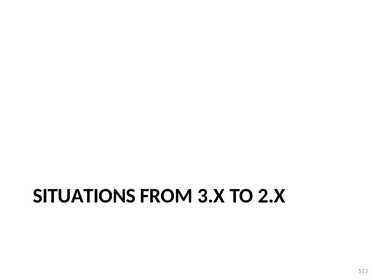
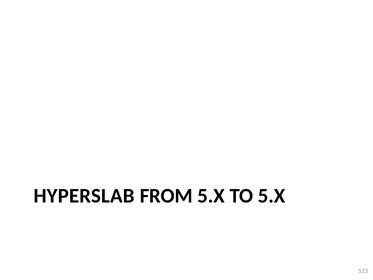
SITUATIONS: SITUATIONS -> HYPERSLAB (84, 196)
FROM 3.X: 3.X -> 5.X (211, 196)
TO 2.X: 2.X -> 5.X (272, 196)
